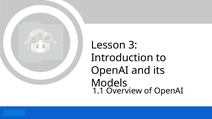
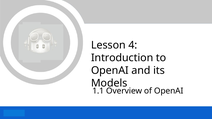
3: 3 -> 4 (133, 45)
